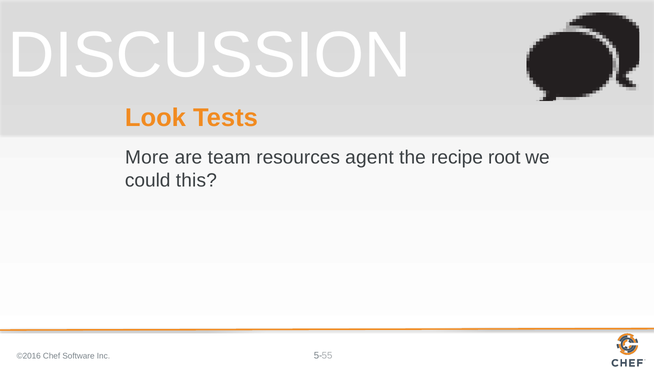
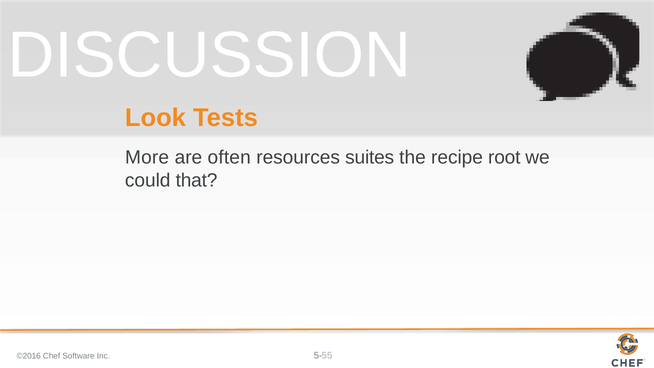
team: team -> often (229, 157)
agent: agent -> suites (370, 157)
this: this -> that (197, 180)
